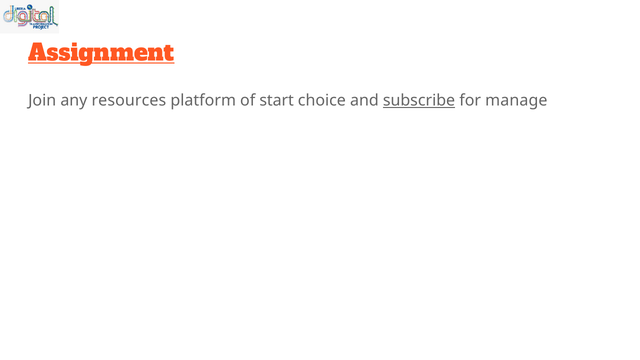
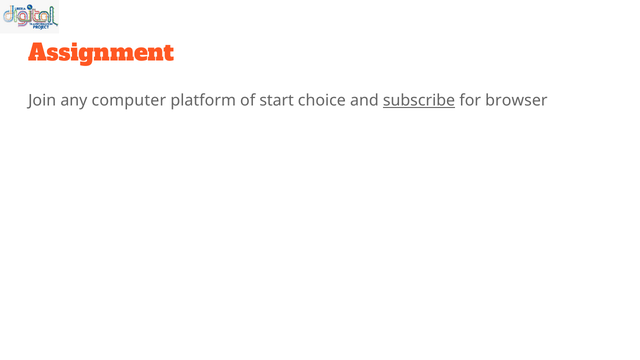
Assignment underline: present -> none (101, 53)
resources: resources -> computer (129, 101)
manage: manage -> browser (516, 101)
